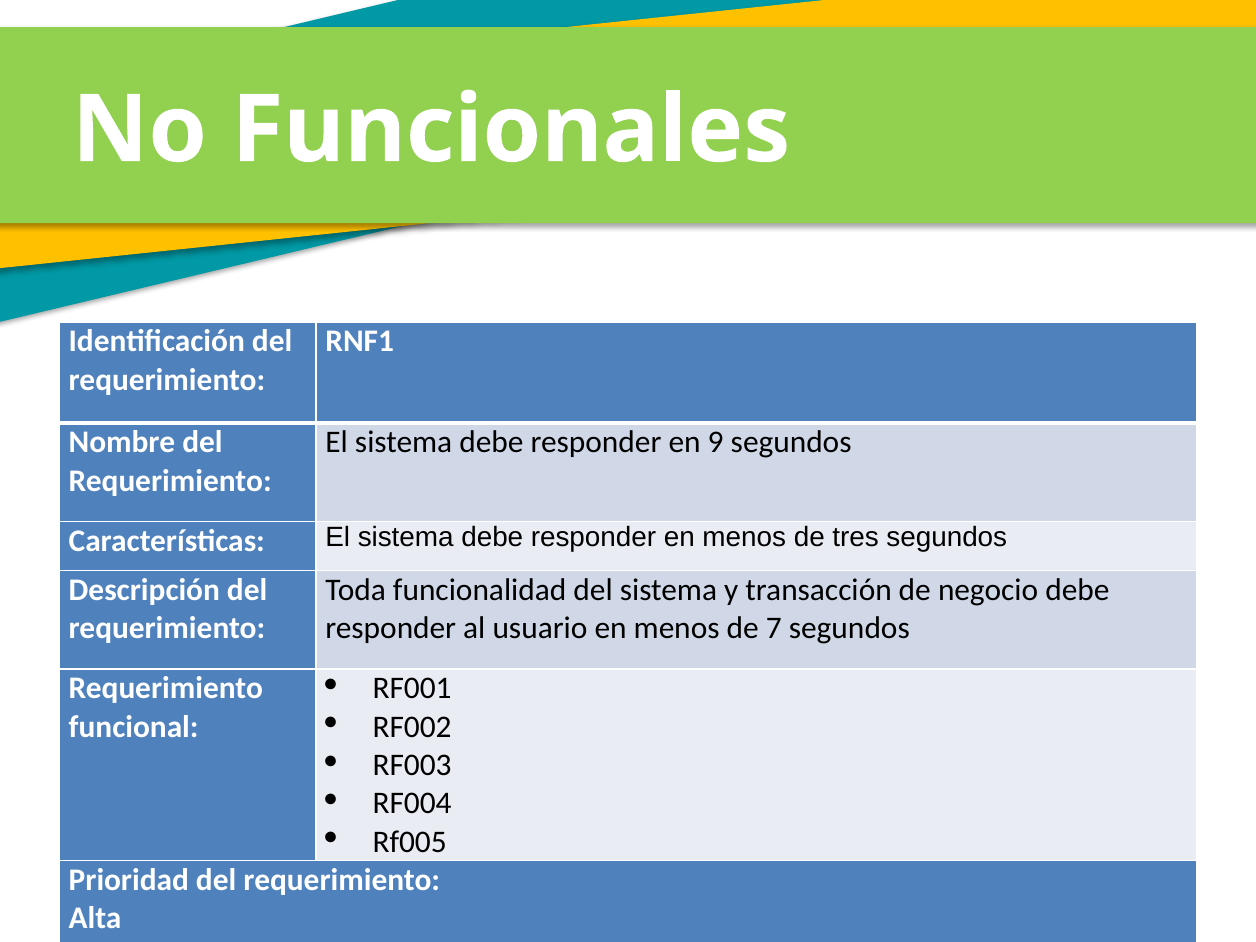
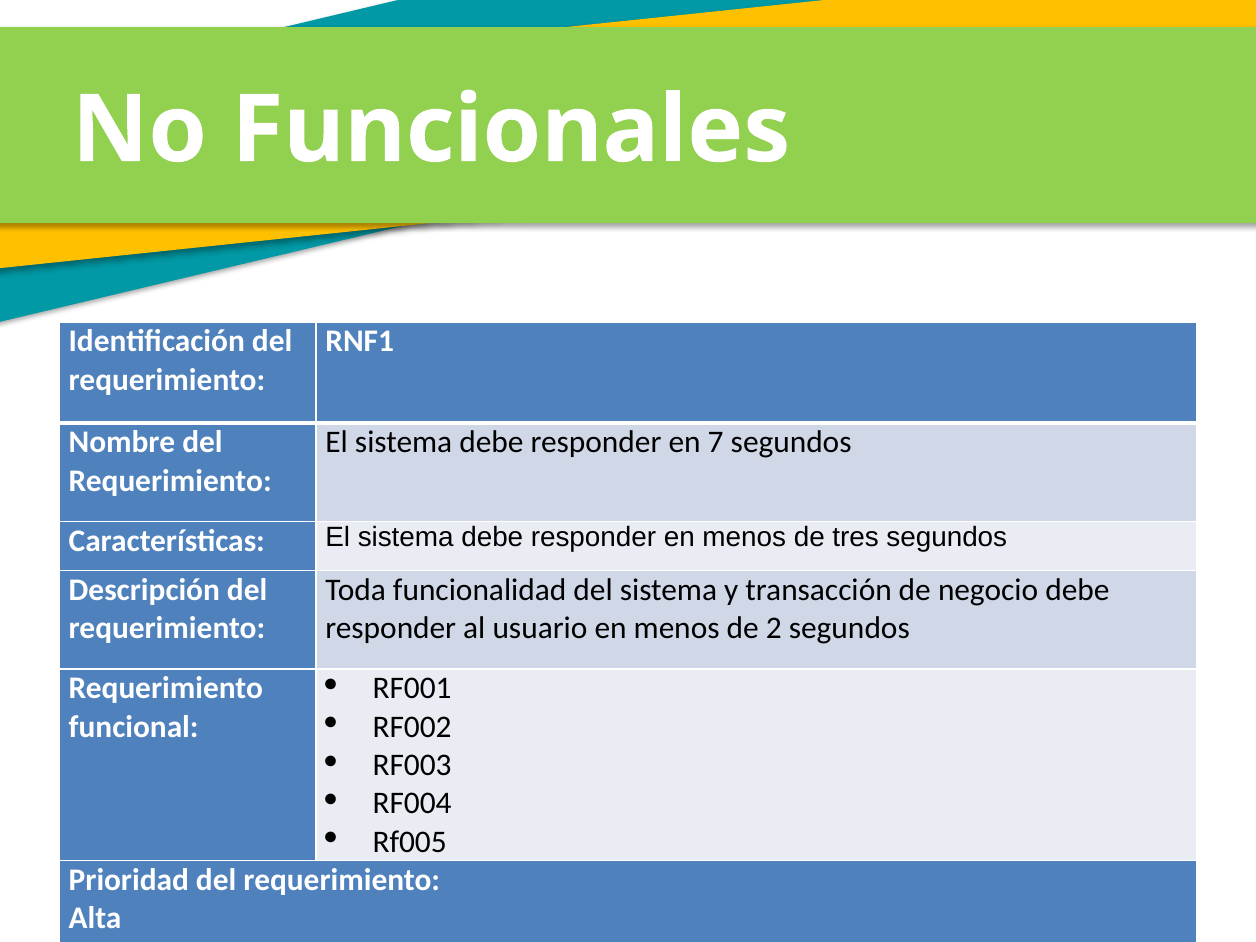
9: 9 -> 7 (716, 442)
7: 7 -> 2 (774, 628)
